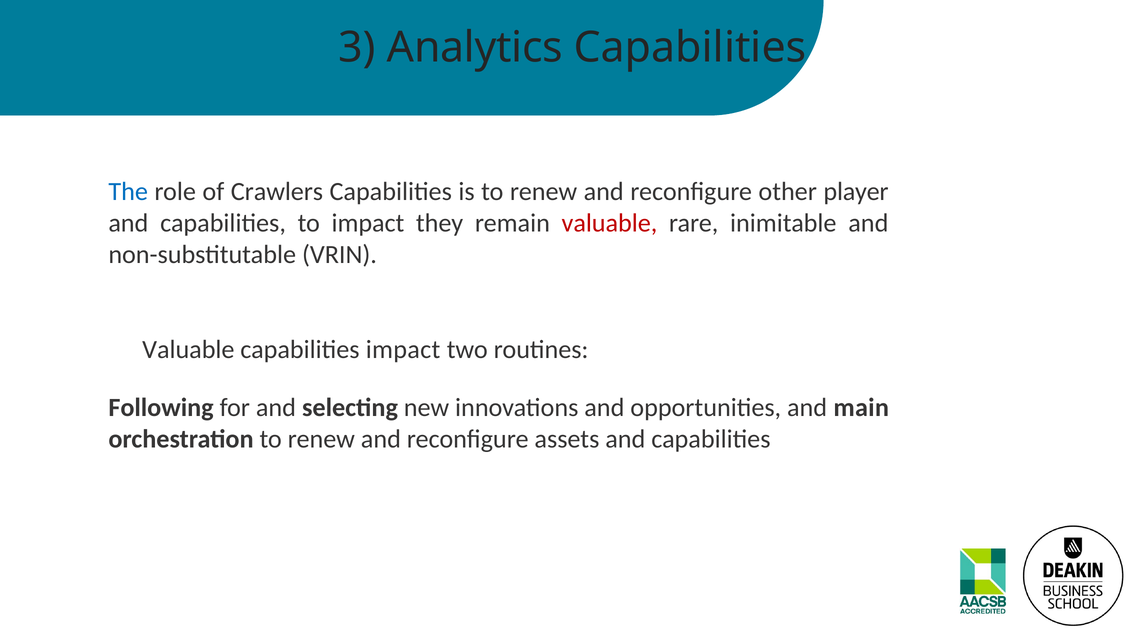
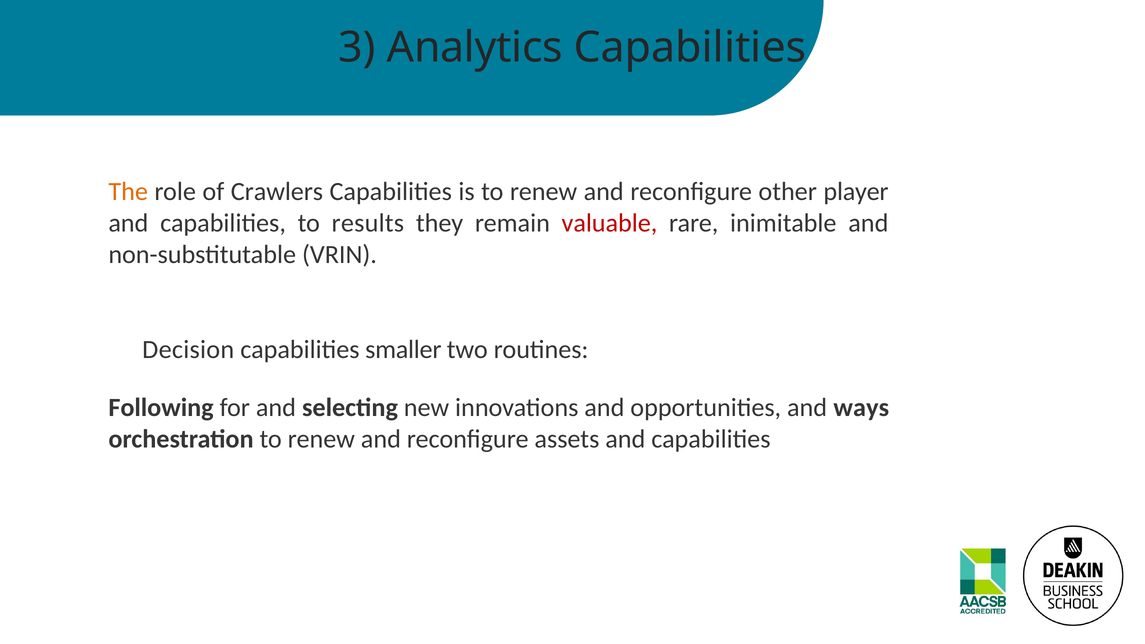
The colour: blue -> orange (128, 192)
to impact: impact -> results (368, 223)
Valuable: Valuable -> Decision (188, 350)
capabilities impact: impact -> smaller (403, 350)
main: main -> ways (861, 407)
